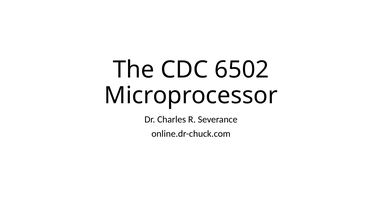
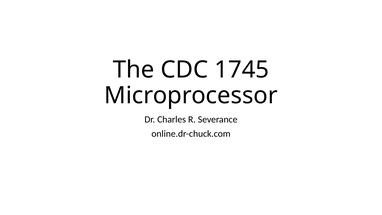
6502: 6502 -> 1745 (242, 70)
